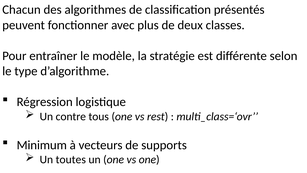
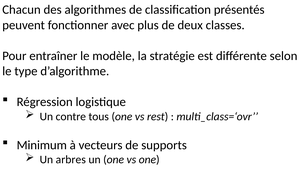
Un toutes: toutes -> arbres (71, 159)
